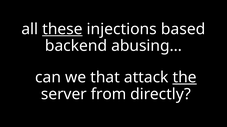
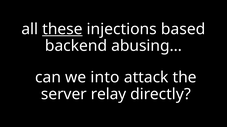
that: that -> into (105, 78)
the underline: present -> none (185, 78)
from: from -> relay (109, 95)
